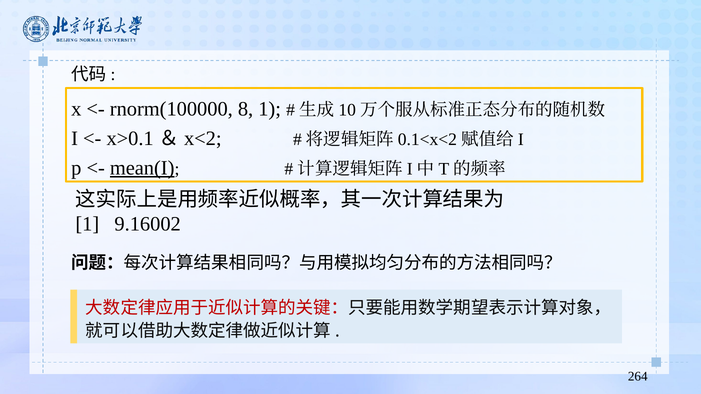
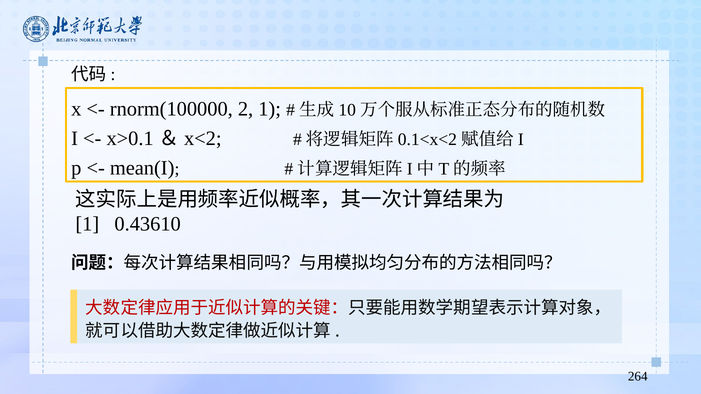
8: 8 -> 2 (246, 109)
mean(I underline: present -> none (142, 168)
9.16002: 9.16002 -> 0.43610 (148, 224)
